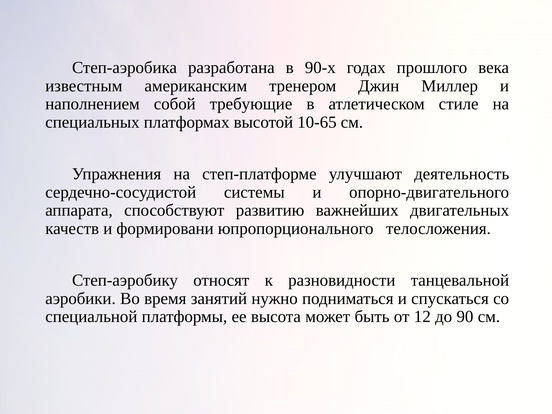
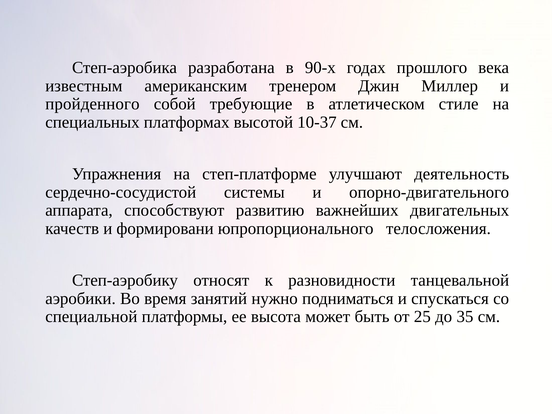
наполнением: наполнением -> пройденного (92, 104)
10-65: 10-65 -> 10-37 (317, 122)
12: 12 -> 25 (422, 317)
90: 90 -> 35 (465, 317)
